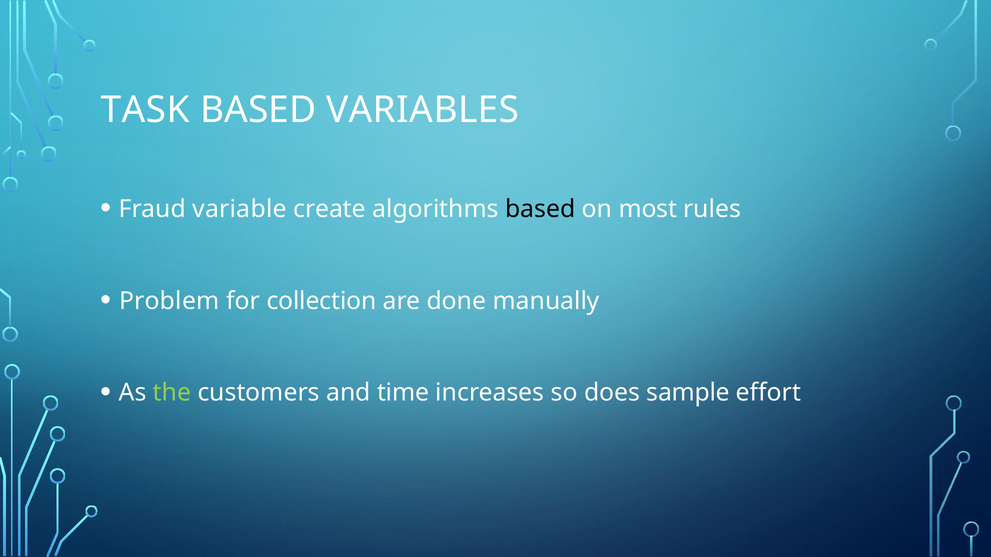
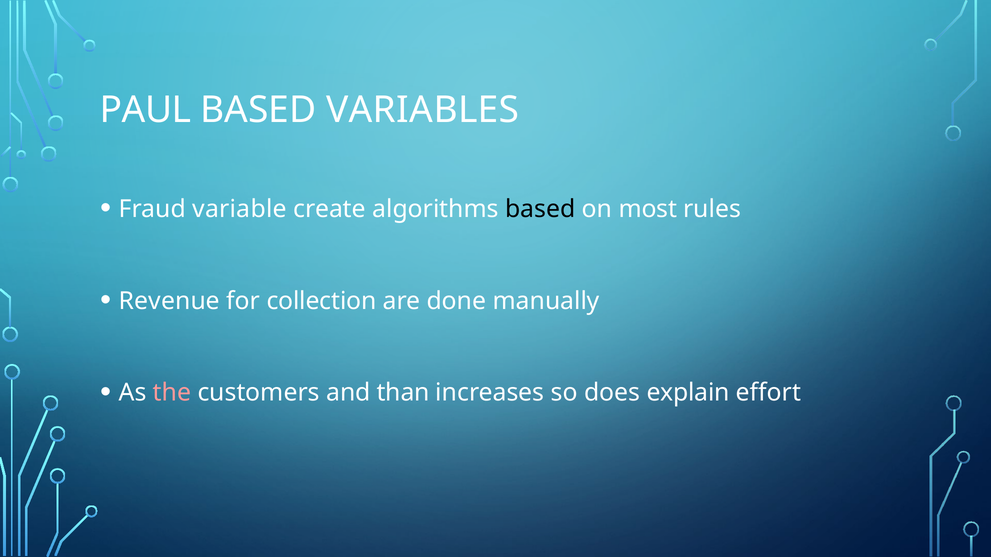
TASK: TASK -> PAUL (146, 110)
Problem: Problem -> Revenue (169, 301)
the colour: light green -> pink (172, 393)
time: time -> than (403, 393)
sample: sample -> explain (688, 393)
